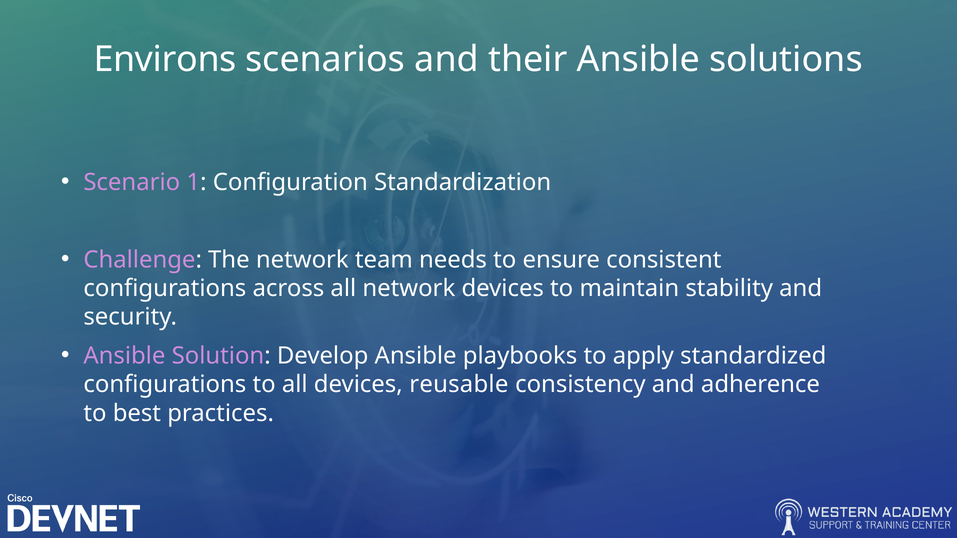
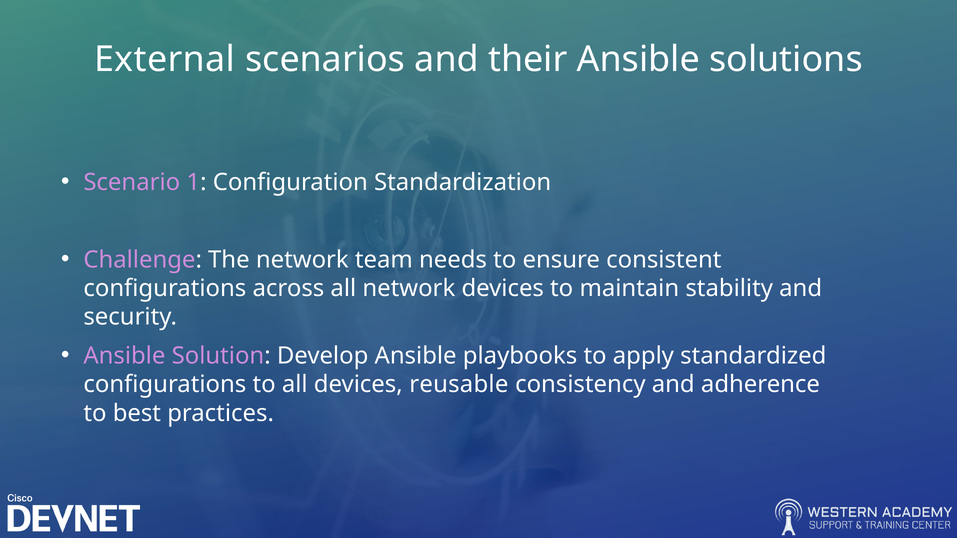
Environs: Environs -> External (165, 60)
